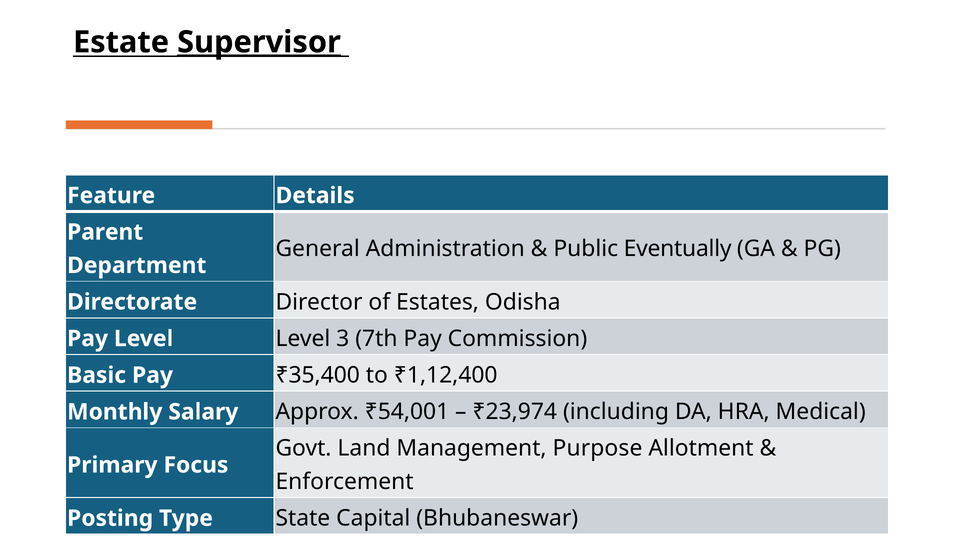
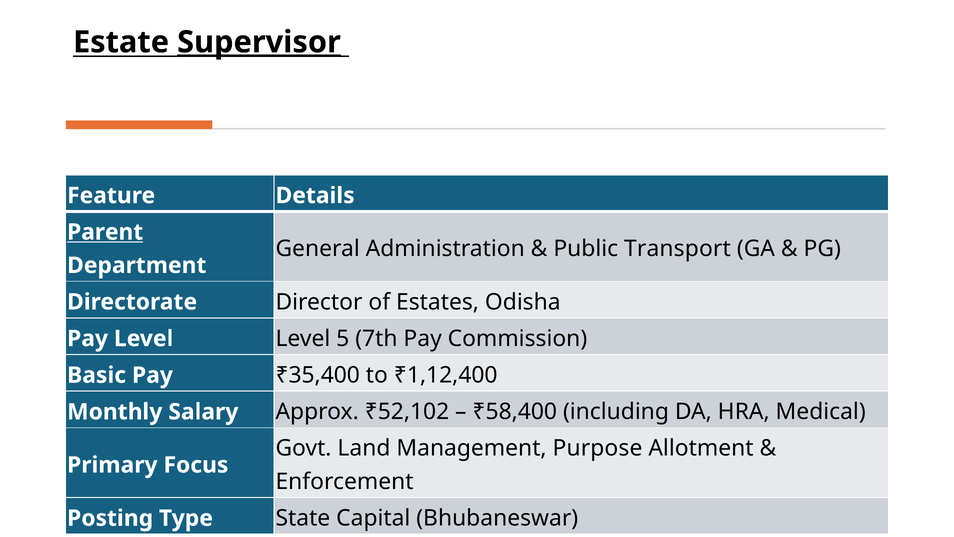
Parent underline: none -> present (105, 232)
Eventually: Eventually -> Transport (677, 249)
3: 3 -> 5 (343, 338)
₹54,001: ₹54,001 -> ₹52,102 (407, 412)
₹23,974: ₹23,974 -> ₹58,400 (515, 412)
